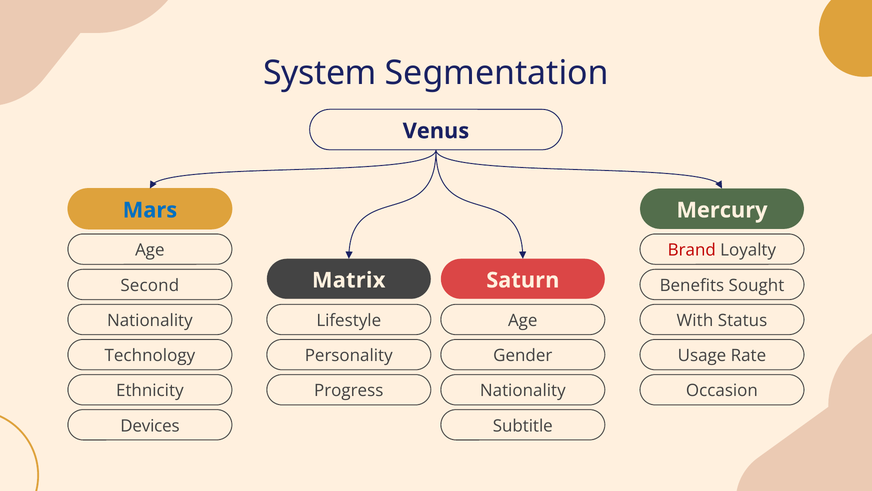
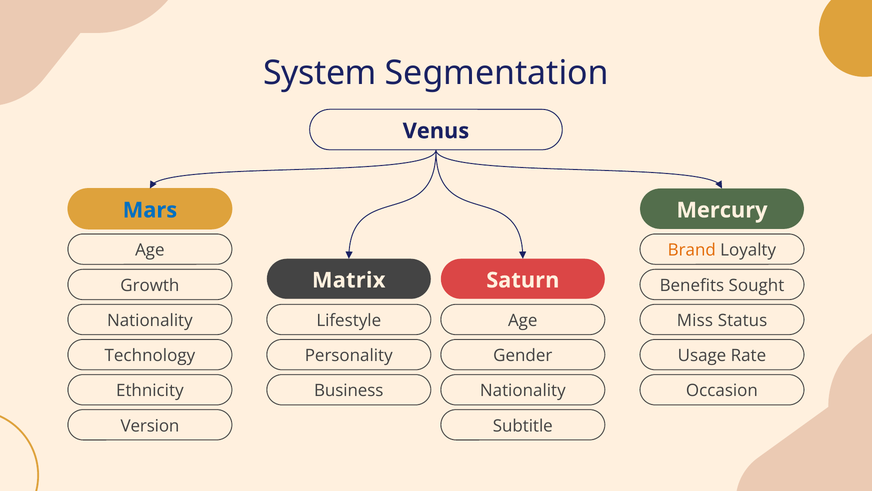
Brand colour: red -> orange (692, 250)
Second: Second -> Growth (150, 285)
With: With -> Miss (695, 320)
Progress: Progress -> Business (349, 391)
Devices: Devices -> Version (150, 425)
